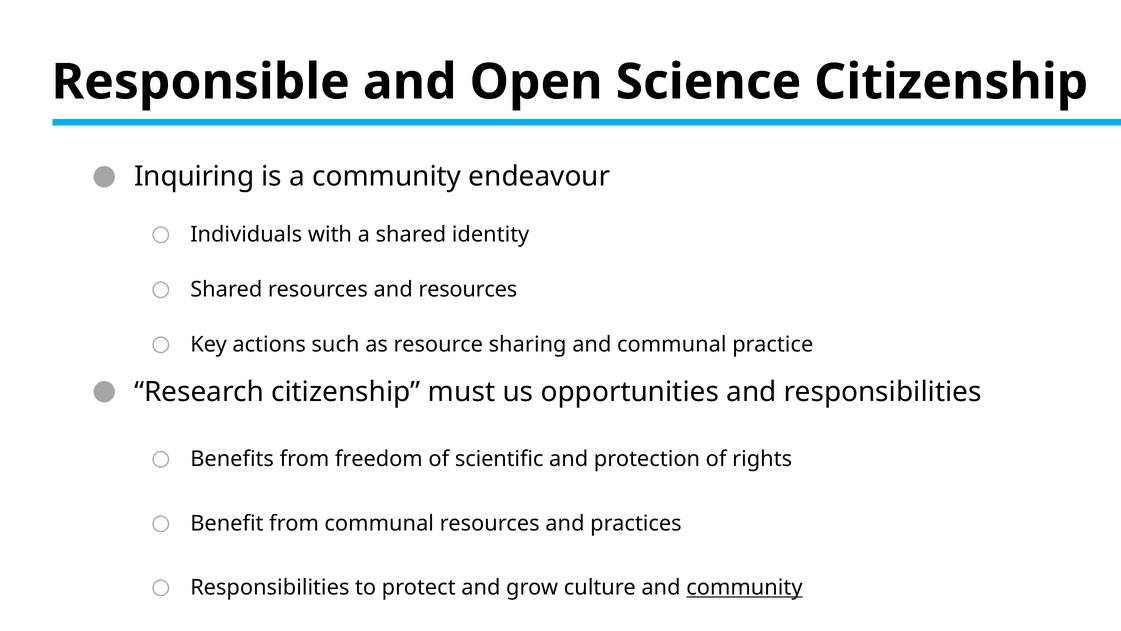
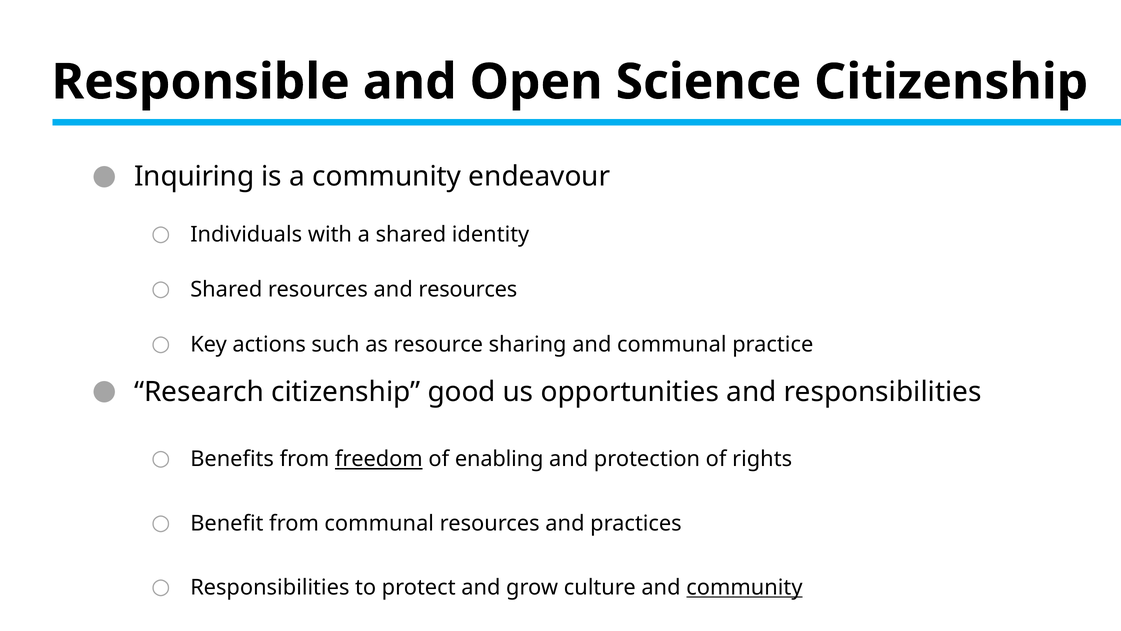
must: must -> good (462, 392)
freedom underline: none -> present (379, 459)
scientific: scientific -> enabling (499, 459)
